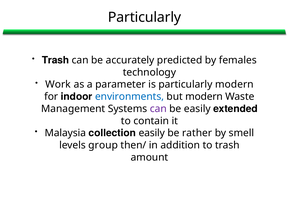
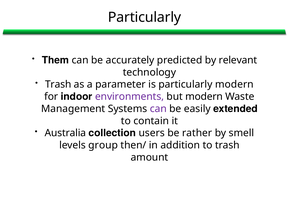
Trash: Trash -> Them (55, 60)
females: females -> relevant (238, 60)
Work: Work -> Trash (58, 85)
environments colour: blue -> purple (130, 97)
Malaysia: Malaysia -> Australia (65, 133)
collection easily: easily -> users (152, 133)
